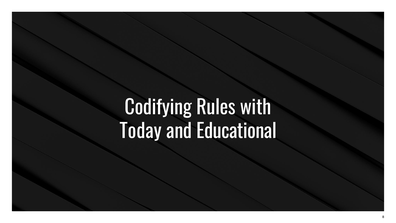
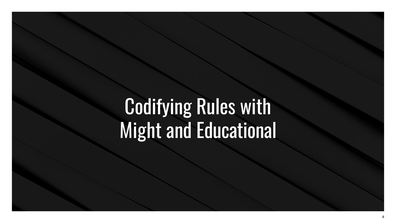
Today: Today -> Might (141, 131)
